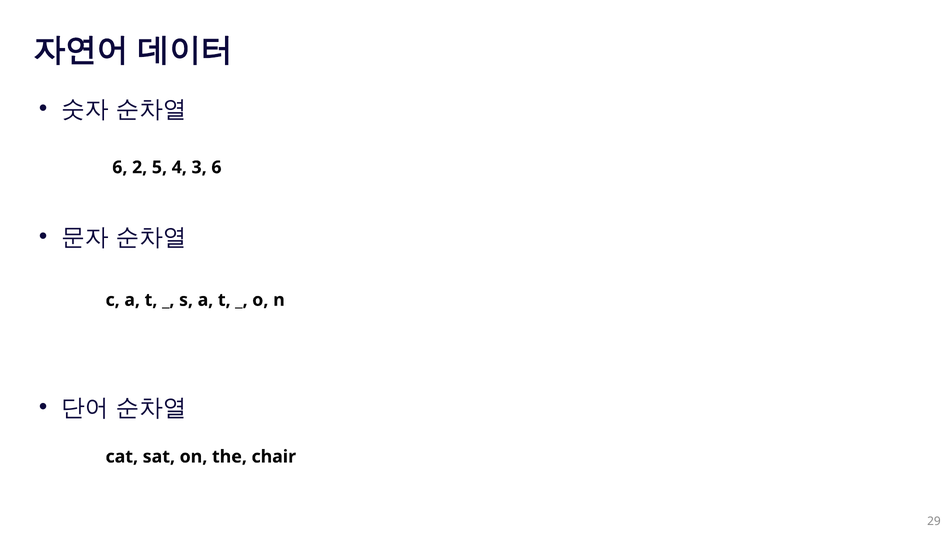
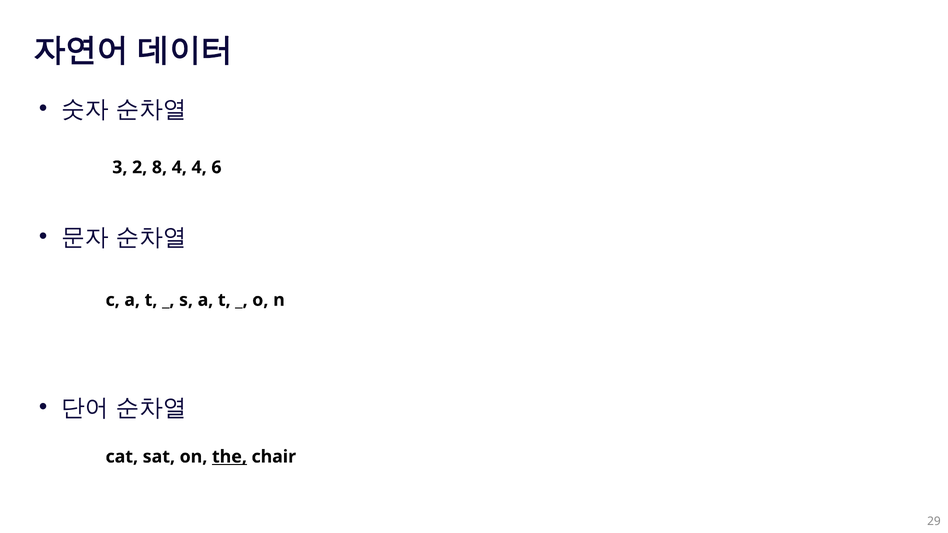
6: 6 -> 3 (120, 167)
5: 5 -> 8 (159, 167)
4 3: 3 -> 4 (199, 167)
the underline: none -> present (229, 457)
